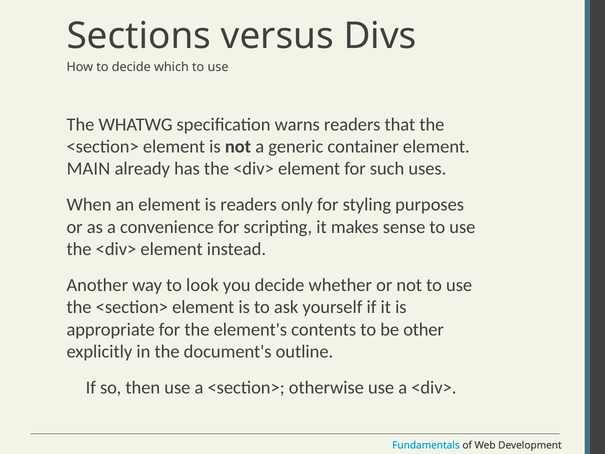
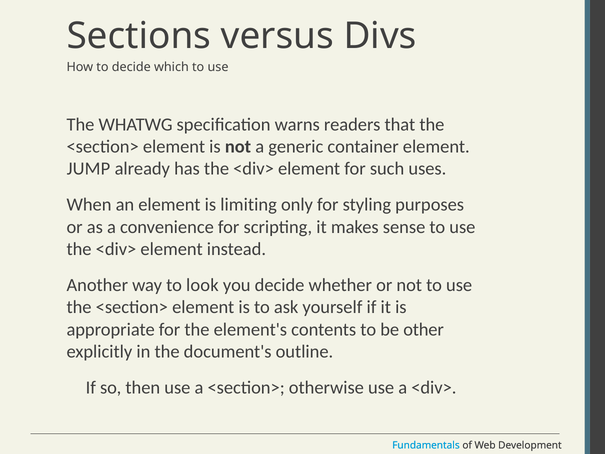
MAIN: MAIN -> JUMP (88, 169)
is readers: readers -> limiting (249, 205)
